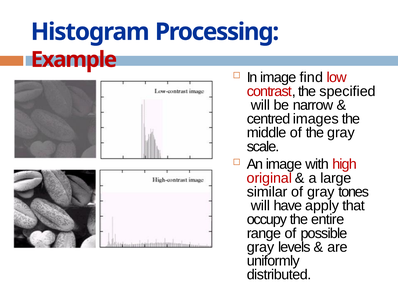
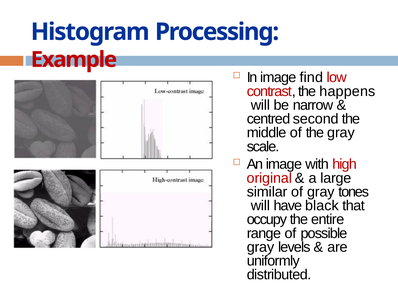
specified: specified -> happens (347, 91)
images: images -> second (316, 119)
apply: apply -> black (322, 205)
